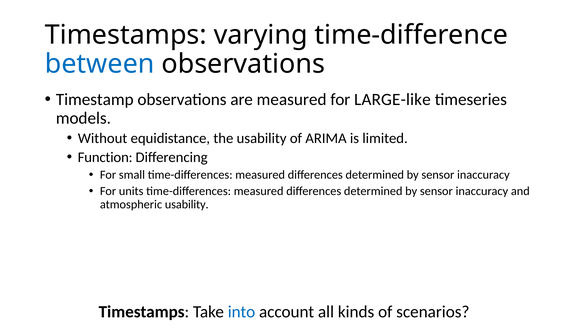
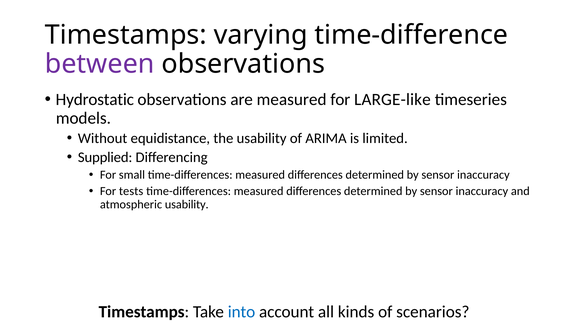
between colour: blue -> purple (100, 64)
Timestamp: Timestamp -> Hydrostatic (95, 99)
Function: Function -> Supplied (105, 157)
units: units -> tests (131, 191)
